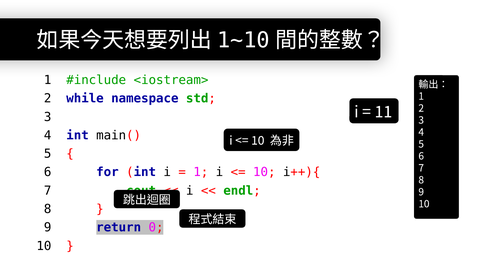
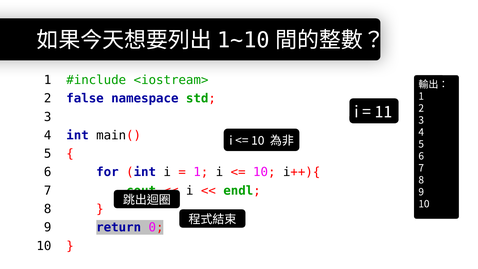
while: while -> false (85, 98)
